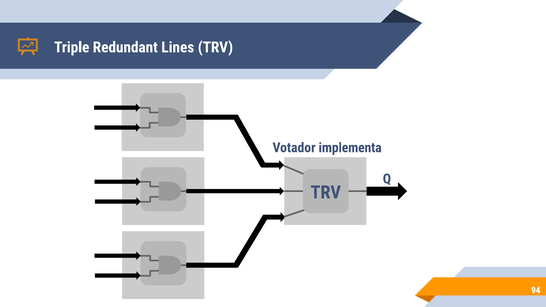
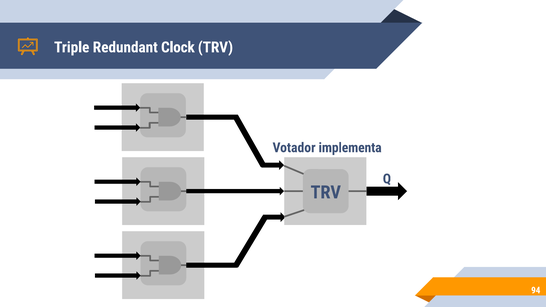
Lines: Lines -> Clock (178, 47)
